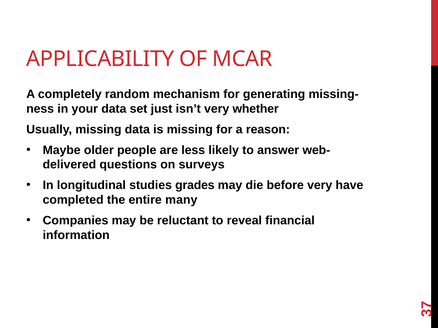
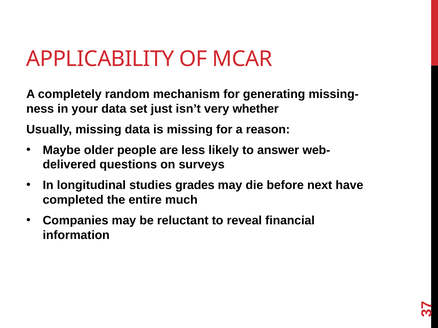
before very: very -> next (320, 186)
many: many -> much (181, 200)
